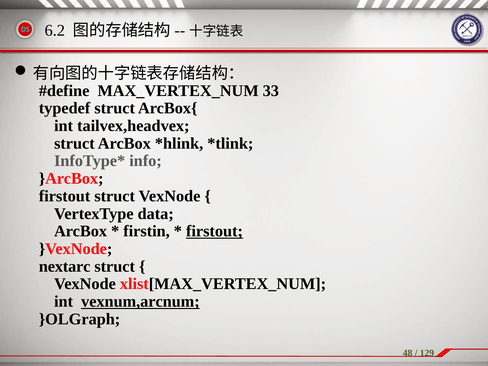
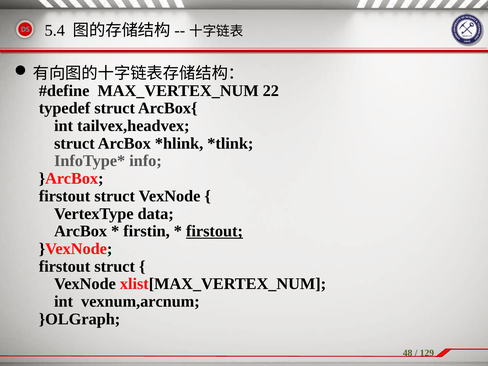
6.2: 6.2 -> 5.4 (55, 30)
33: 33 -> 22 (271, 91)
nextarc: nextarc -> firstout (65, 266)
vexnum,arcnum underline: present -> none (140, 301)
